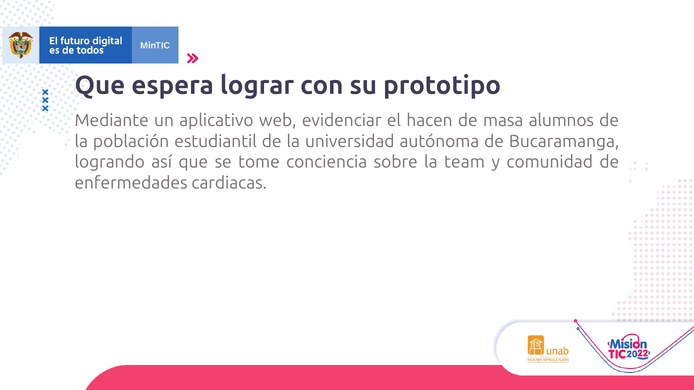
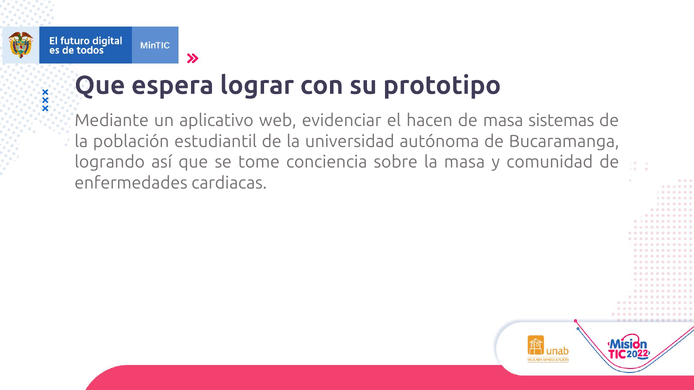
alumnos: alumnos -> sistemas (561, 121)
la team: team -> masa (465, 162)
